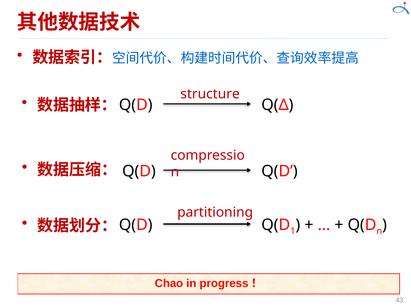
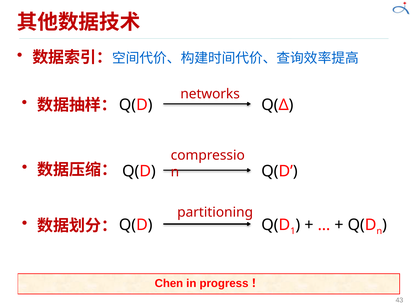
structure: structure -> networks (210, 94)
Chao: Chao -> Chen (169, 284)
